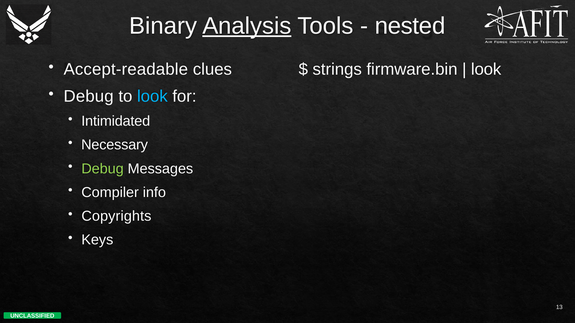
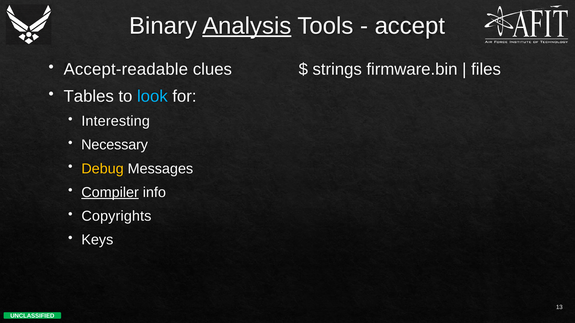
nested: nested -> accept (410, 26)
look: look -> files (486, 69)
Debug: Debug -> Tables (89, 96)
Intimidated: Intimidated -> Interesting (116, 121)
Debug colour: light green -> yellow (103, 169)
Compiler underline: none -> present (110, 193)
